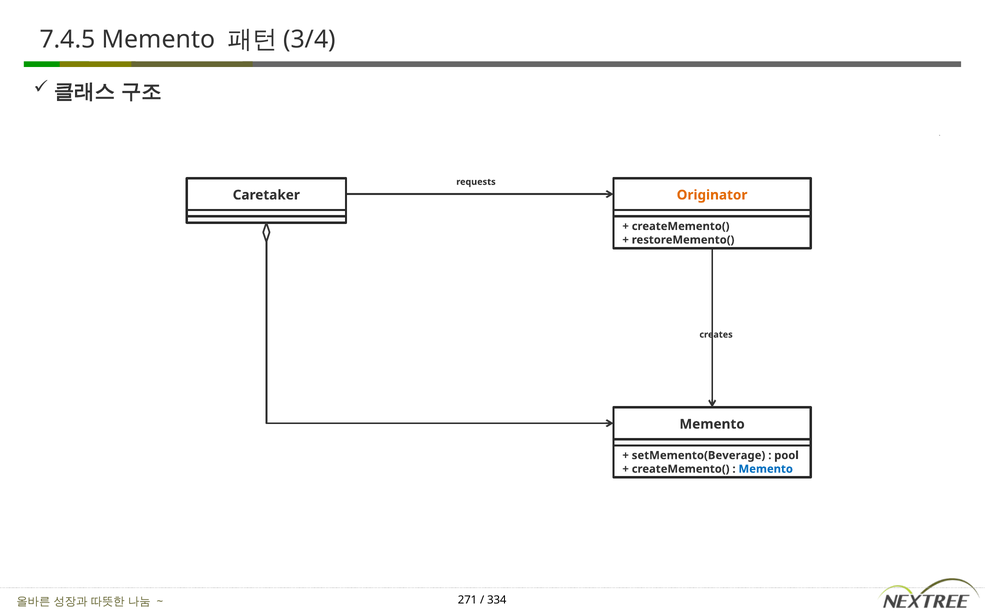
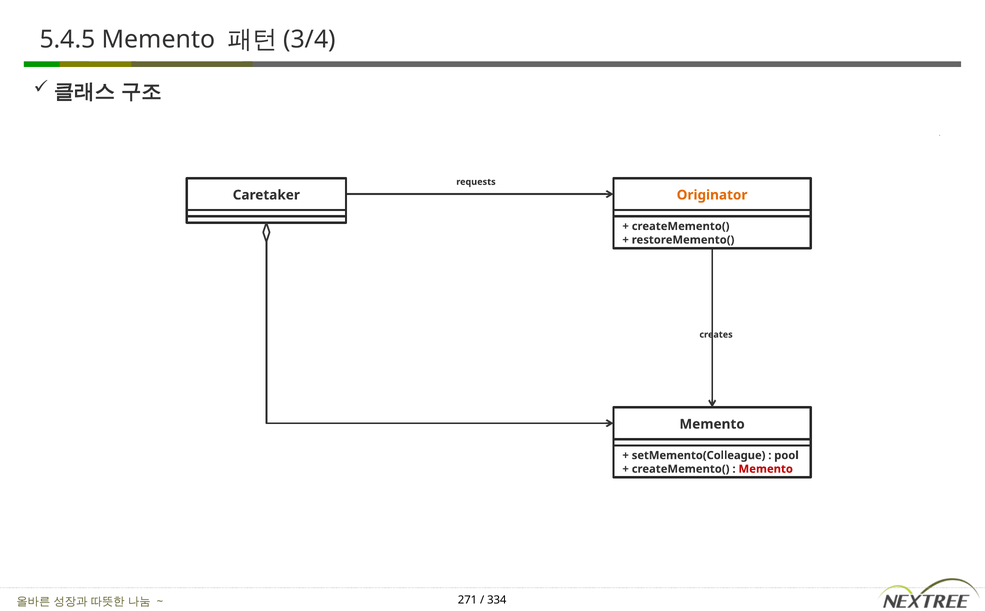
7.4.5: 7.4.5 -> 5.4.5 (68, 40)
setMemento(Beverage: setMemento(Beverage -> setMemento(Colleague (699, 456)
Memento colour: blue -> red (766, 469)
